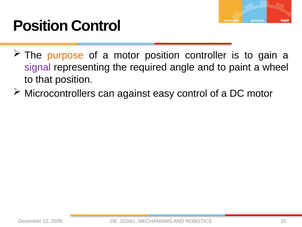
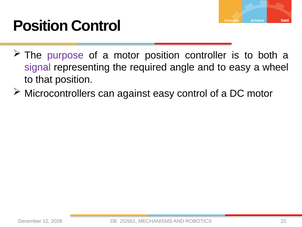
purpose colour: orange -> purple (65, 55)
gain: gain -> both (268, 55)
to paint: paint -> easy (240, 67)
